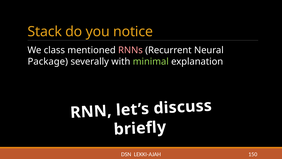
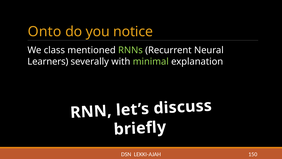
Stack: Stack -> Onto (45, 32)
RNNs colour: pink -> light green (130, 50)
Package: Package -> Learners (48, 61)
